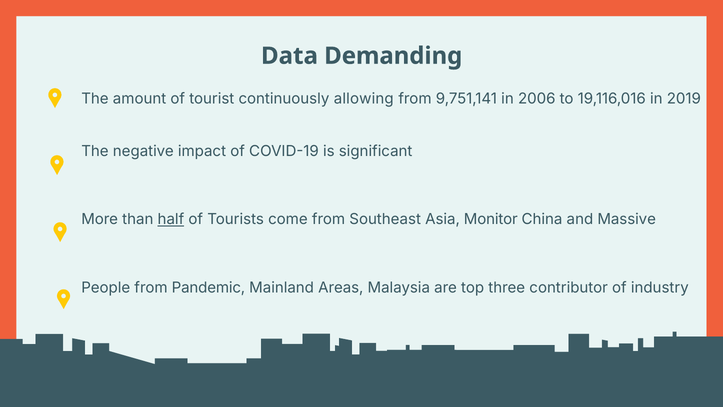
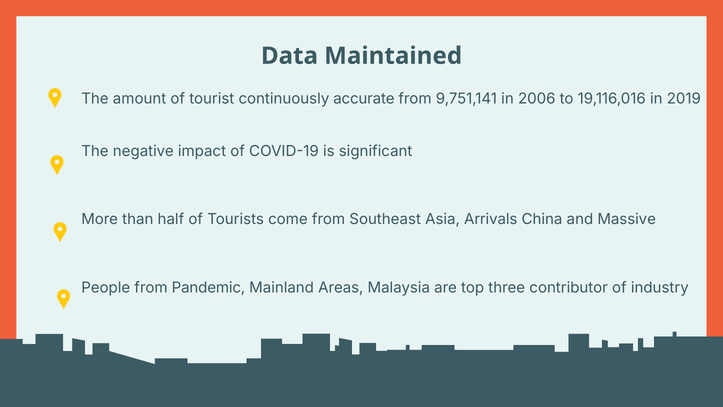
Demanding: Demanding -> Maintained (393, 56)
allowing: allowing -> accurate (364, 99)
half underline: present -> none (171, 219)
Monitor: Monitor -> Arrivals (491, 219)
